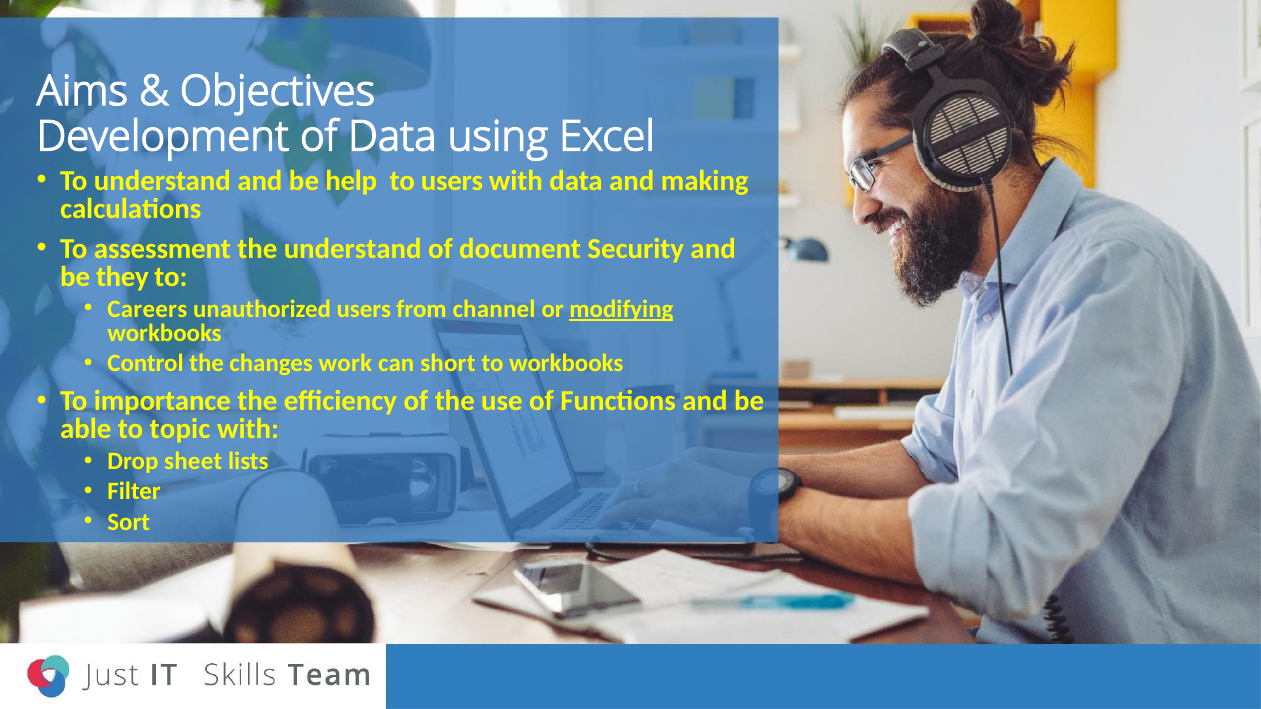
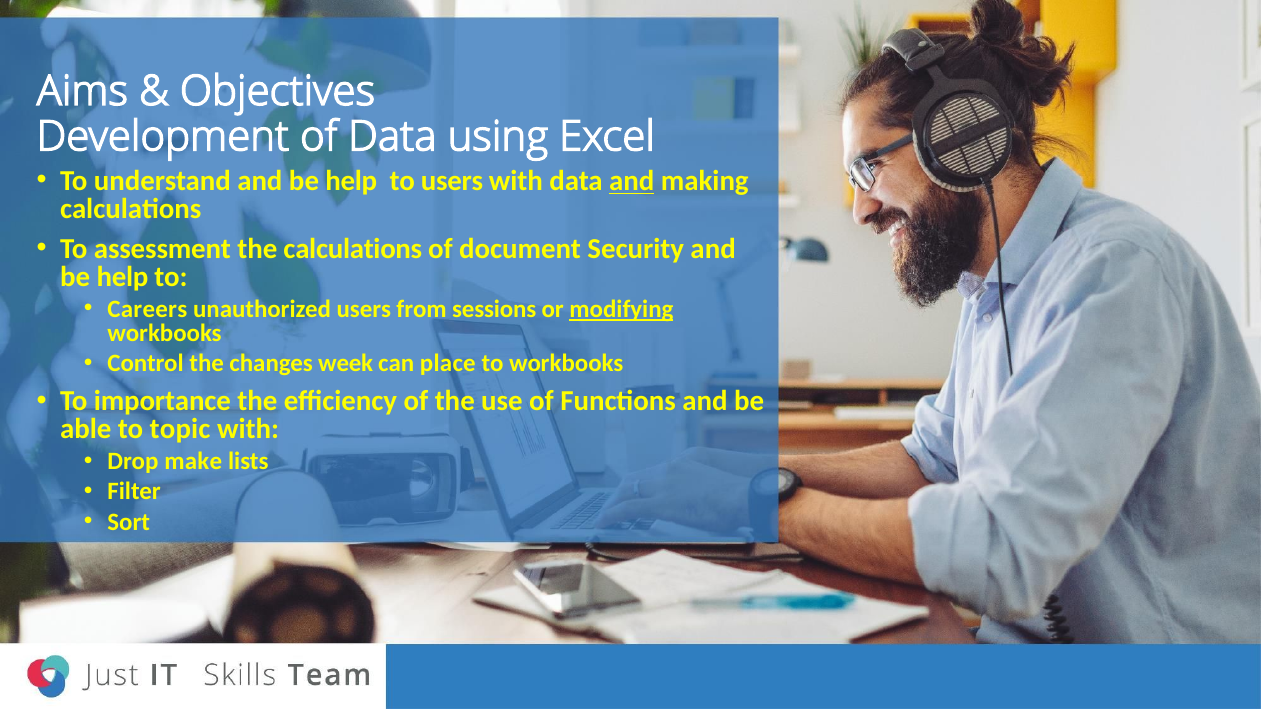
and underline: none -> present (632, 181)
the understand: understand -> calculations (353, 249)
they: they -> help (122, 277)
channel: channel -> sessions (494, 309)
work: work -> week (346, 364)
short: short -> place (448, 364)
sheet: sheet -> make (193, 462)
